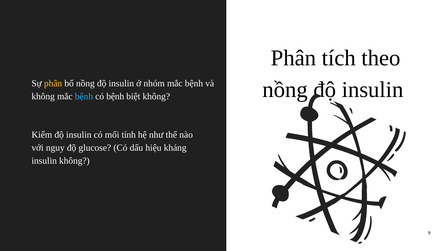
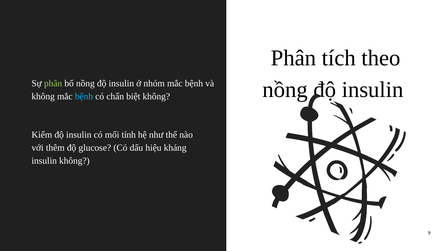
phân colour: yellow -> light green (53, 83)
có bệnh: bệnh -> chẩn (115, 97)
nguy: nguy -> thêm (55, 148)
